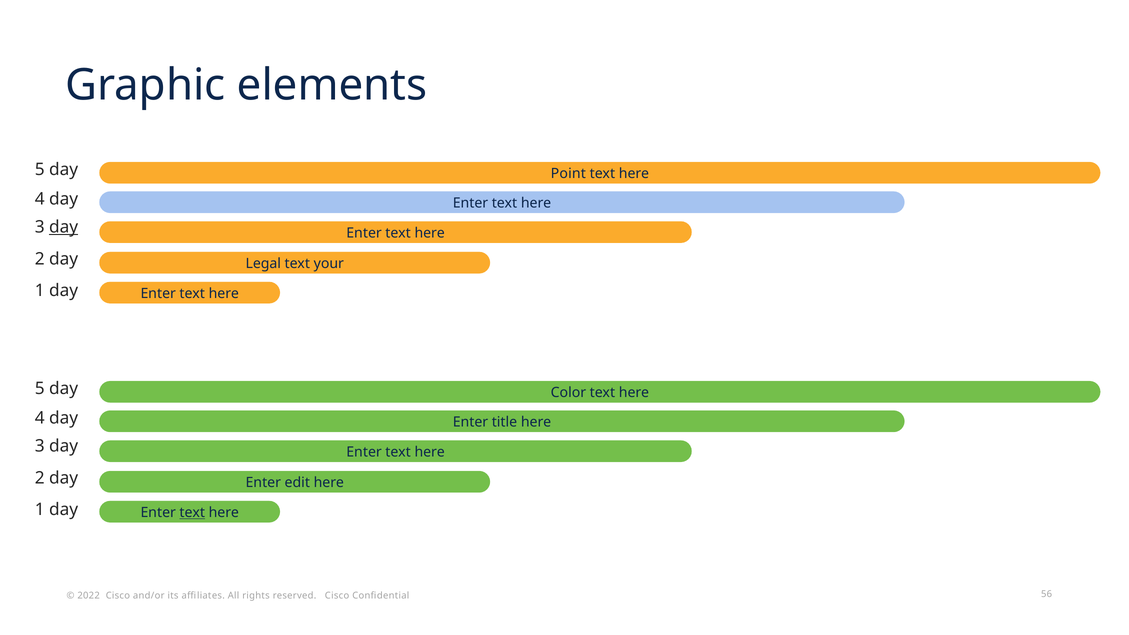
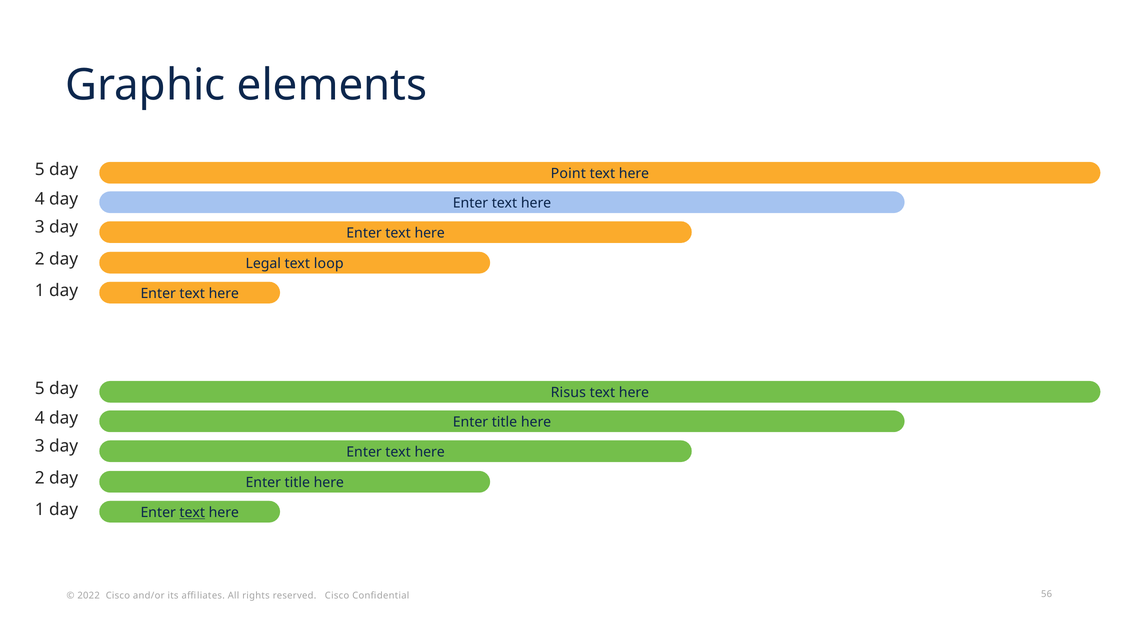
day underline: present -> none (64, 227)
your: your -> loop (329, 264)
Color: Color -> Risus (568, 393)
edit: edit -> title (297, 483)
